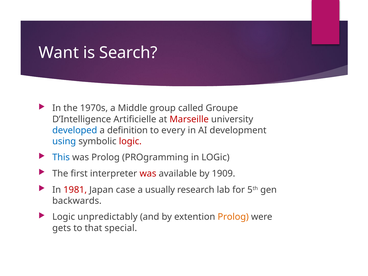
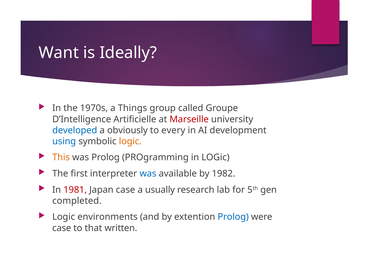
Search: Search -> Ideally (128, 53)
Middle: Middle -> Things (132, 108)
definition: definition -> obviously (127, 130)
logic colour: red -> orange (130, 141)
This colour: blue -> orange (61, 157)
was colour: red -> blue (148, 174)
1909: 1909 -> 1982 (224, 174)
backwards: backwards -> completed (77, 201)
unpredictably: unpredictably -> environments (108, 217)
Prolog colour: orange -> blue (233, 217)
gets: gets -> case (62, 228)
special: special -> written (121, 228)
